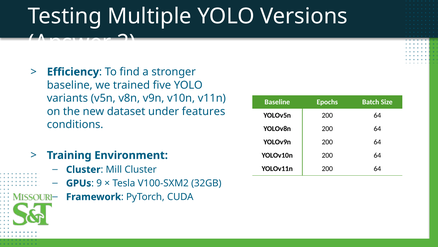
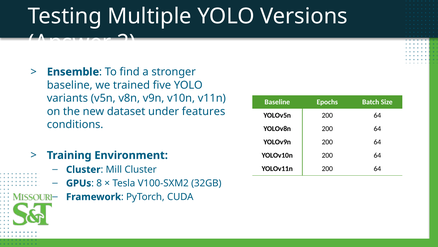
Efficiency: Efficiency -> Ensemble (73, 72)
9: 9 -> 8 (99, 183)
